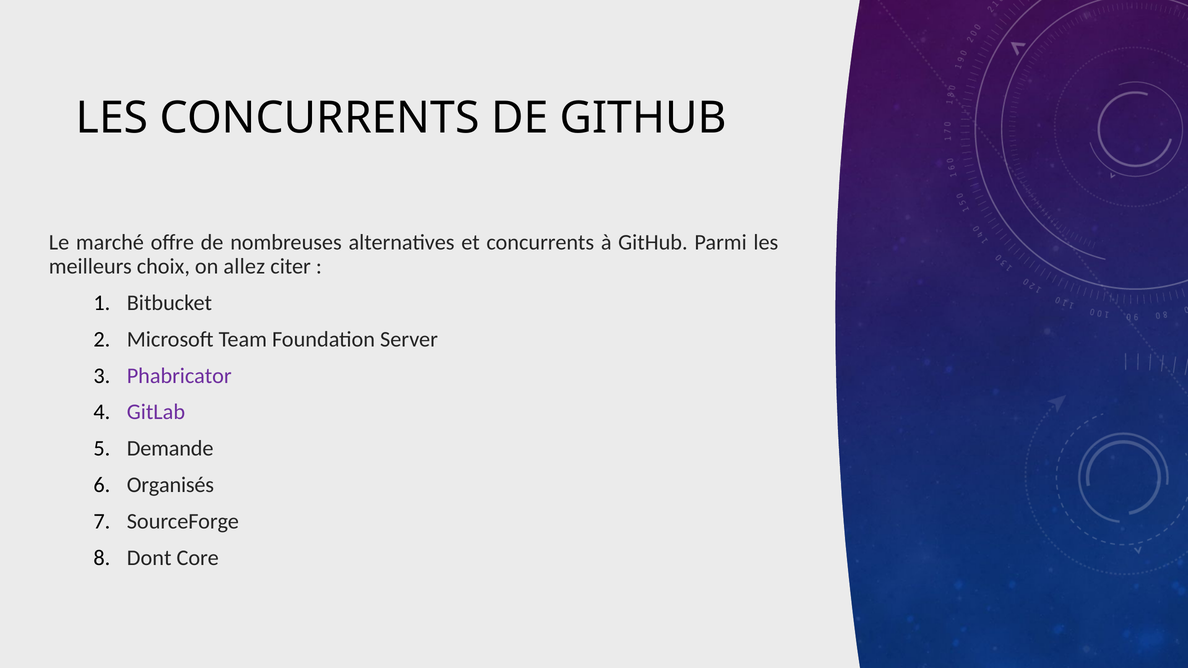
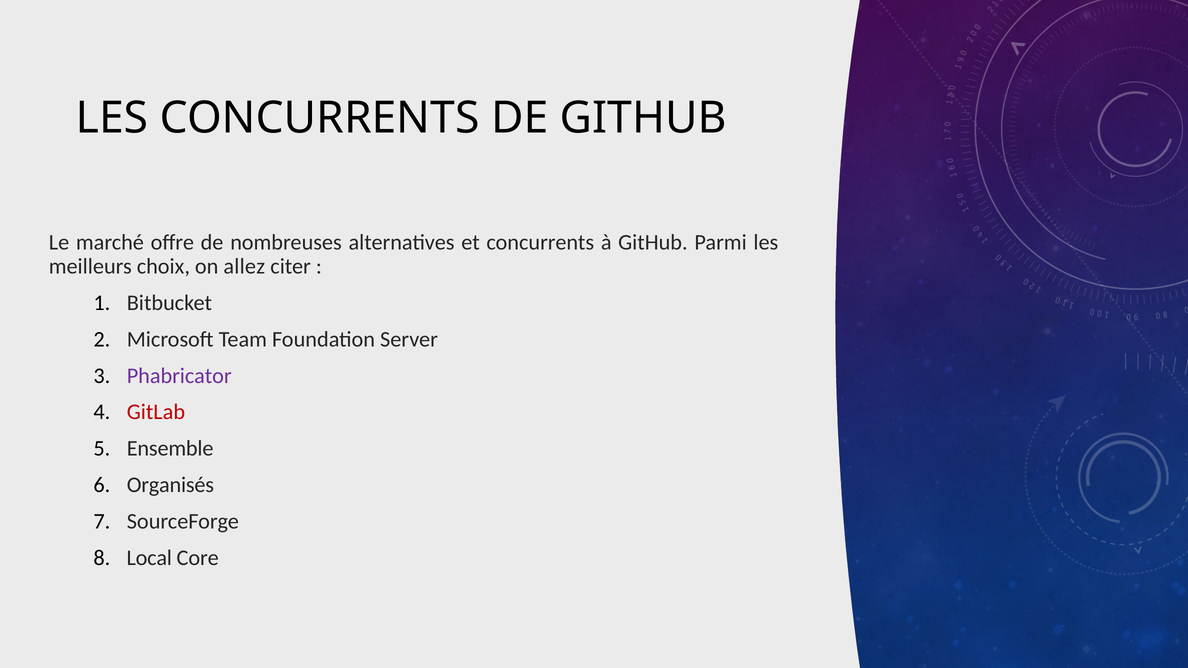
GitLab colour: purple -> red (156, 412)
Demande: Demande -> Ensemble (170, 449)
Dont: Dont -> Local (149, 558)
